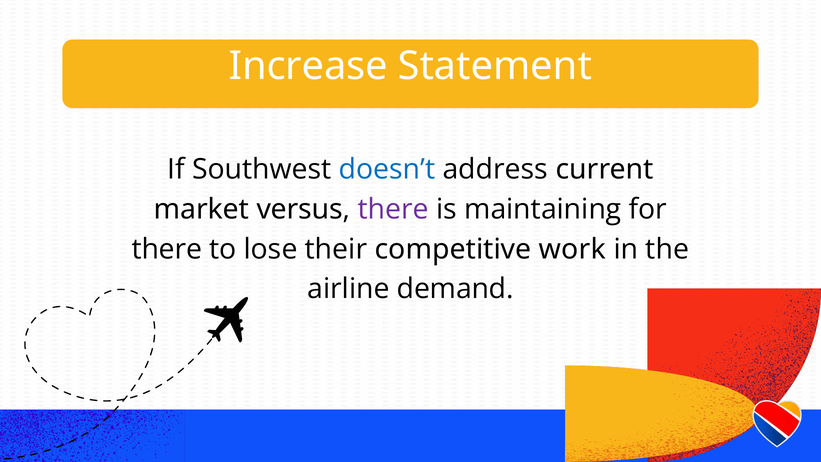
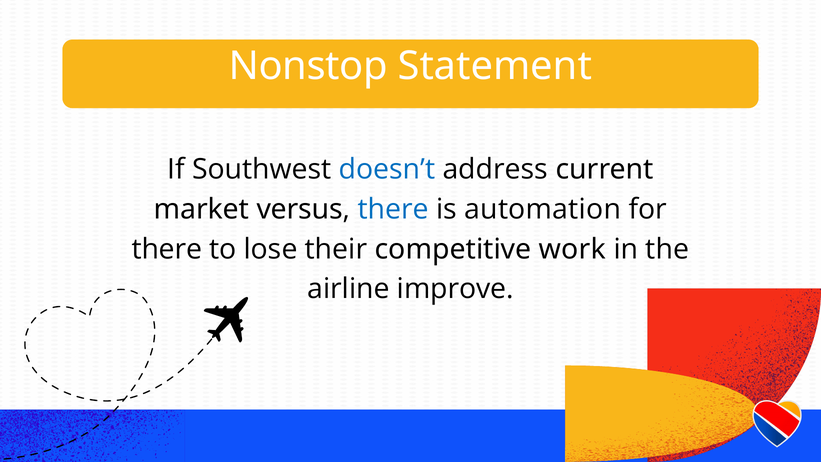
Increase: Increase -> Nonstop (308, 66)
there colour: purple -> blue (393, 209)
maintaining: maintaining -> automation (543, 209)
demand: demand -> improve (455, 289)
